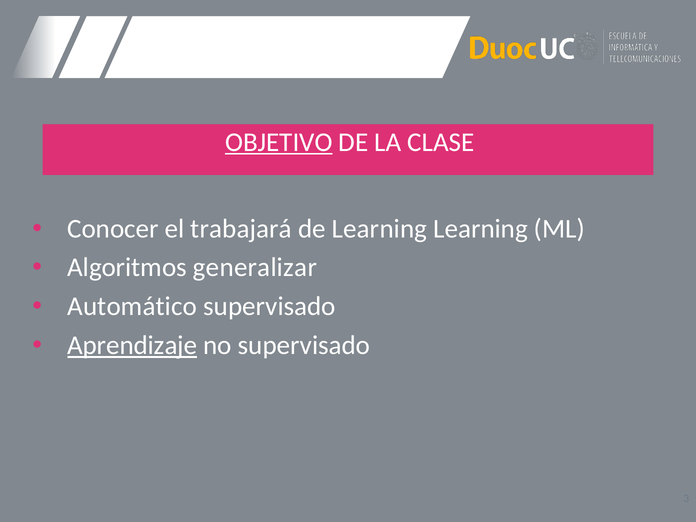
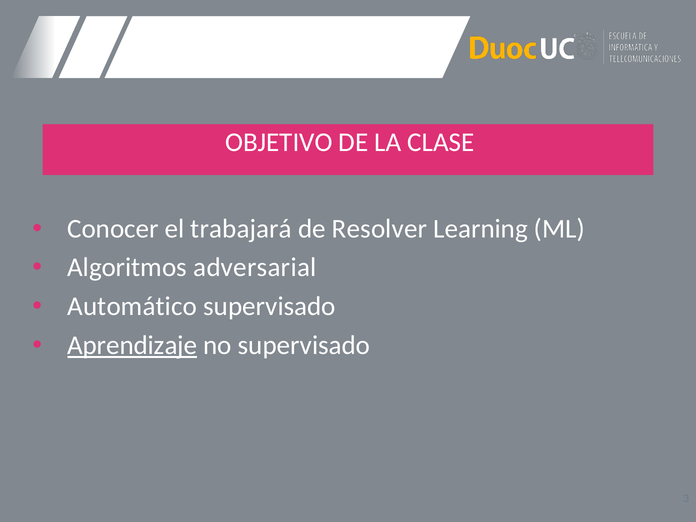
OBJETIVO underline: present -> none (279, 142)
de Learning: Learning -> Resolver (380, 229)
generalizar: generalizar -> adversarial (255, 268)
